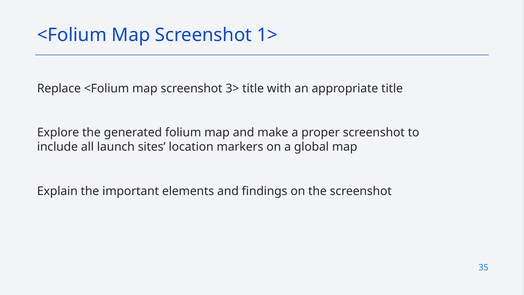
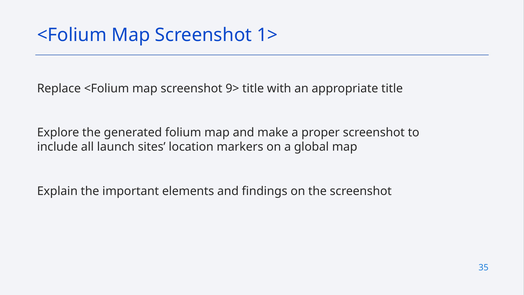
3>: 3> -> 9> (232, 88)
